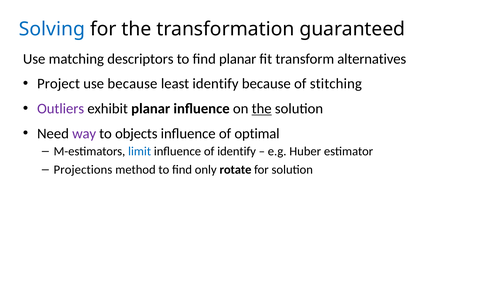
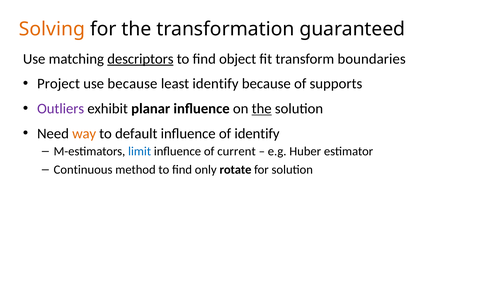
Solving colour: blue -> orange (52, 29)
descriptors underline: none -> present (140, 59)
find planar: planar -> object (238, 59)
alternatives: alternatives -> boundaries (372, 59)
stitching: stitching -> supports (336, 84)
way colour: purple -> orange (84, 134)
objects: objects -> default (136, 134)
of optimal: optimal -> identify (257, 134)
of identify: identify -> current (236, 152)
Projections: Projections -> Continuous (83, 170)
